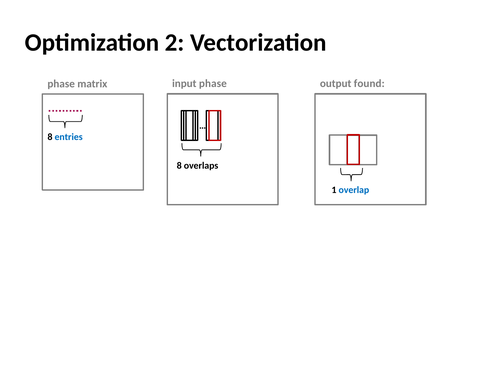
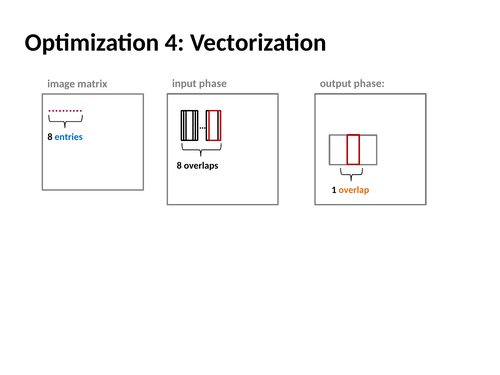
2: 2 -> 4 (175, 43)
output found: found -> phase (369, 83)
phase: phase -> image (61, 84)
overlap colour: blue -> orange (354, 190)
